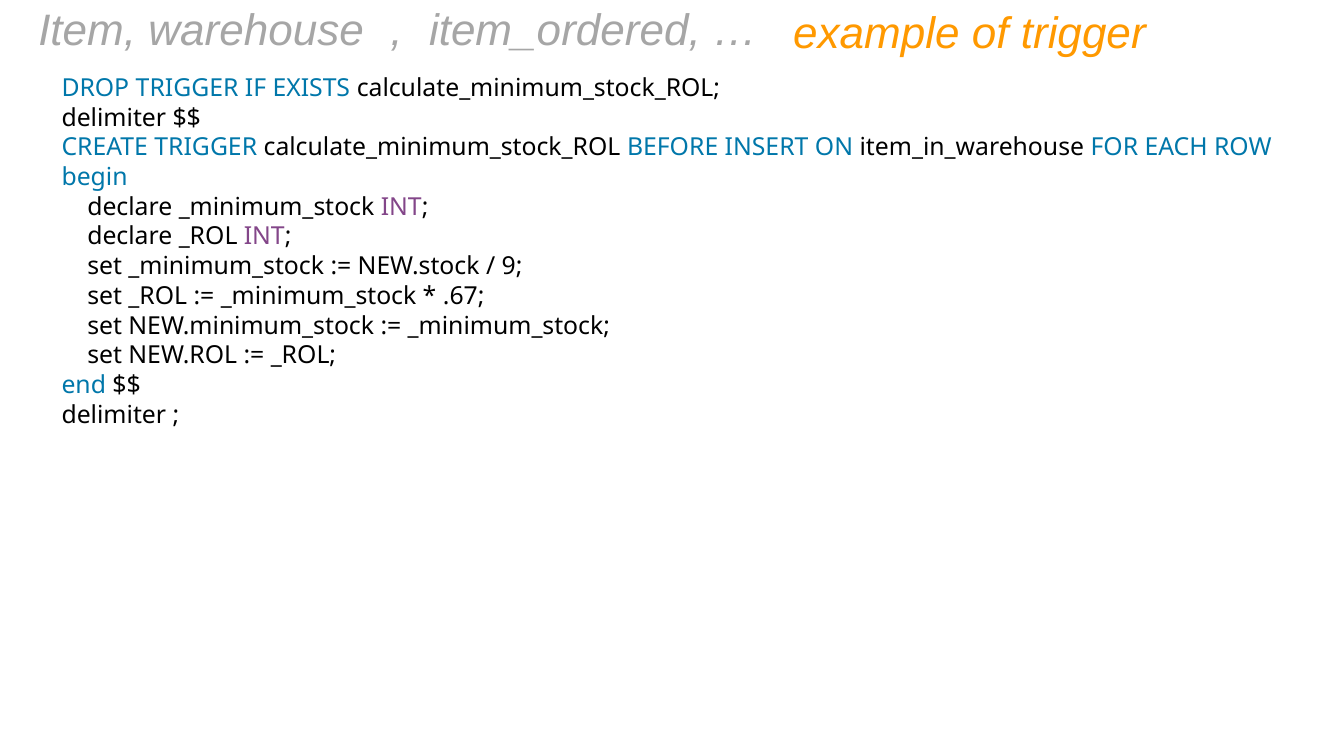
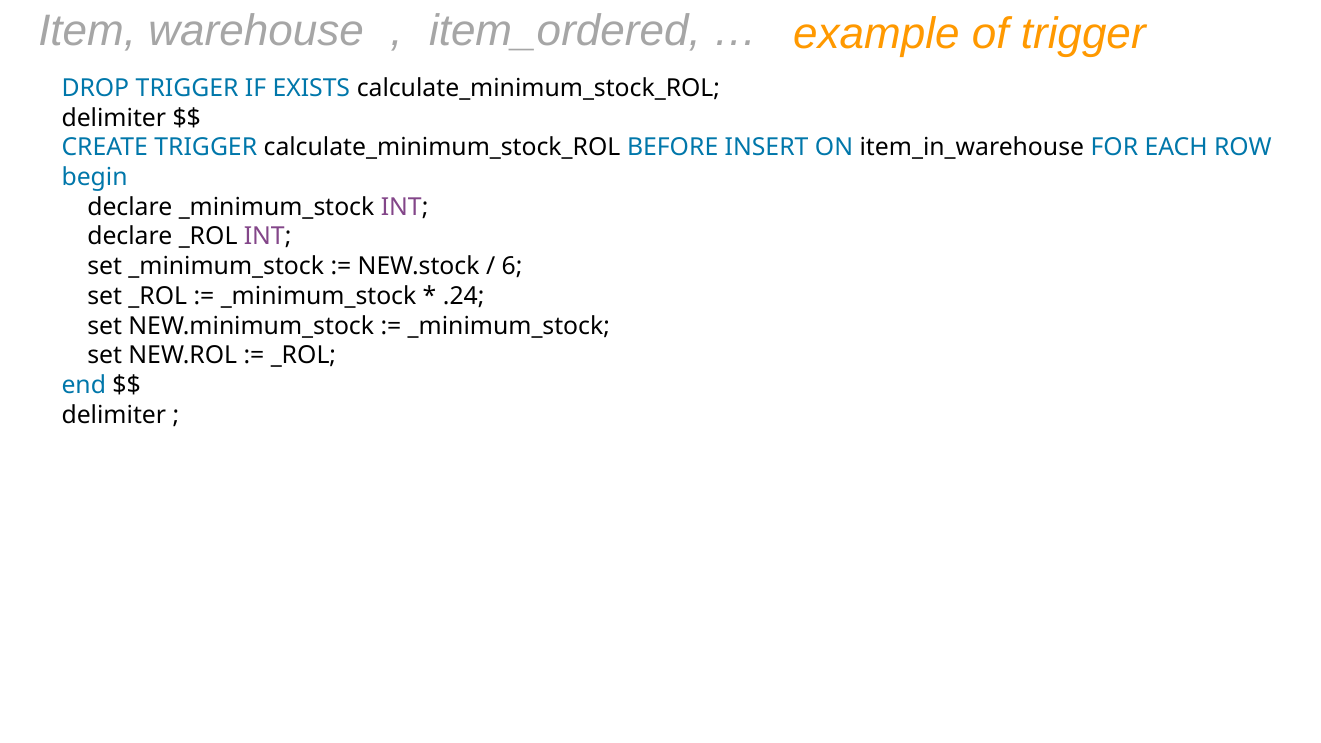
9: 9 -> 6 (512, 267)
.67: .67 -> .24 (464, 296)
